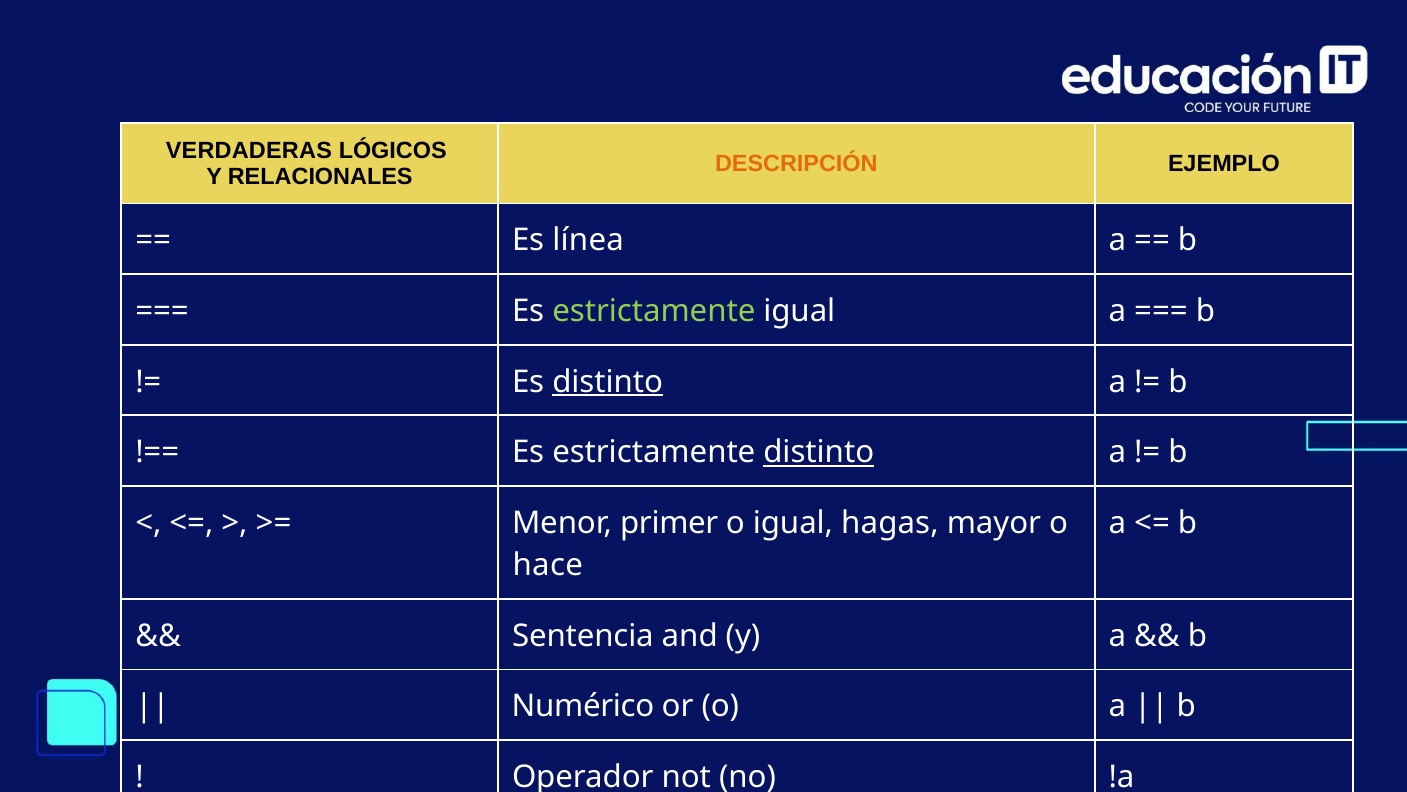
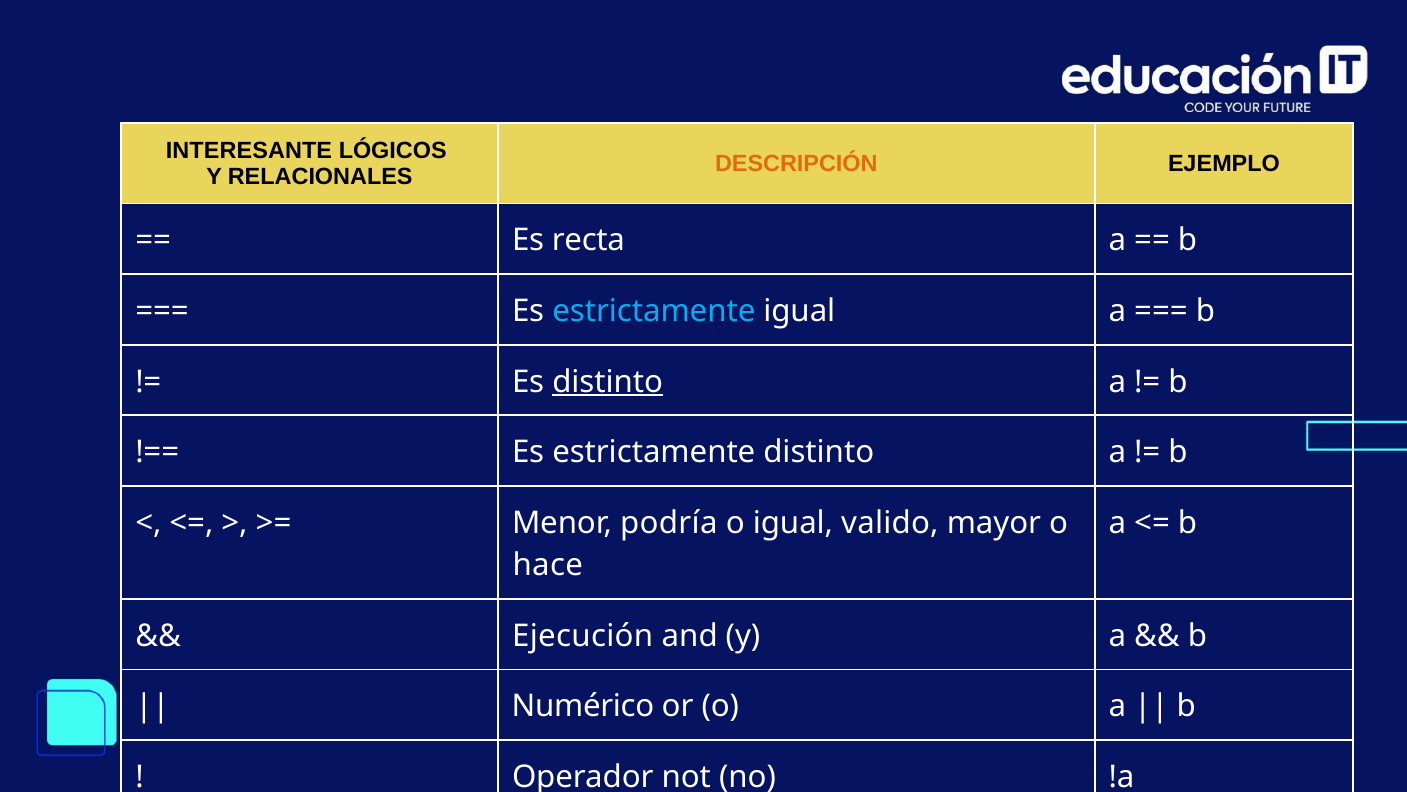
VERDADERAS: VERDADERAS -> INTERESANTE (249, 150)
línea: línea -> recta (588, 240)
estrictamente colour: light green -> light blue (654, 311)
distinto underline: present -> none (819, 452)
primer: primer -> podría (669, 523)
hagas: hagas -> valido (890, 523)
Sentencia: Sentencia -> Ejecución (583, 635)
